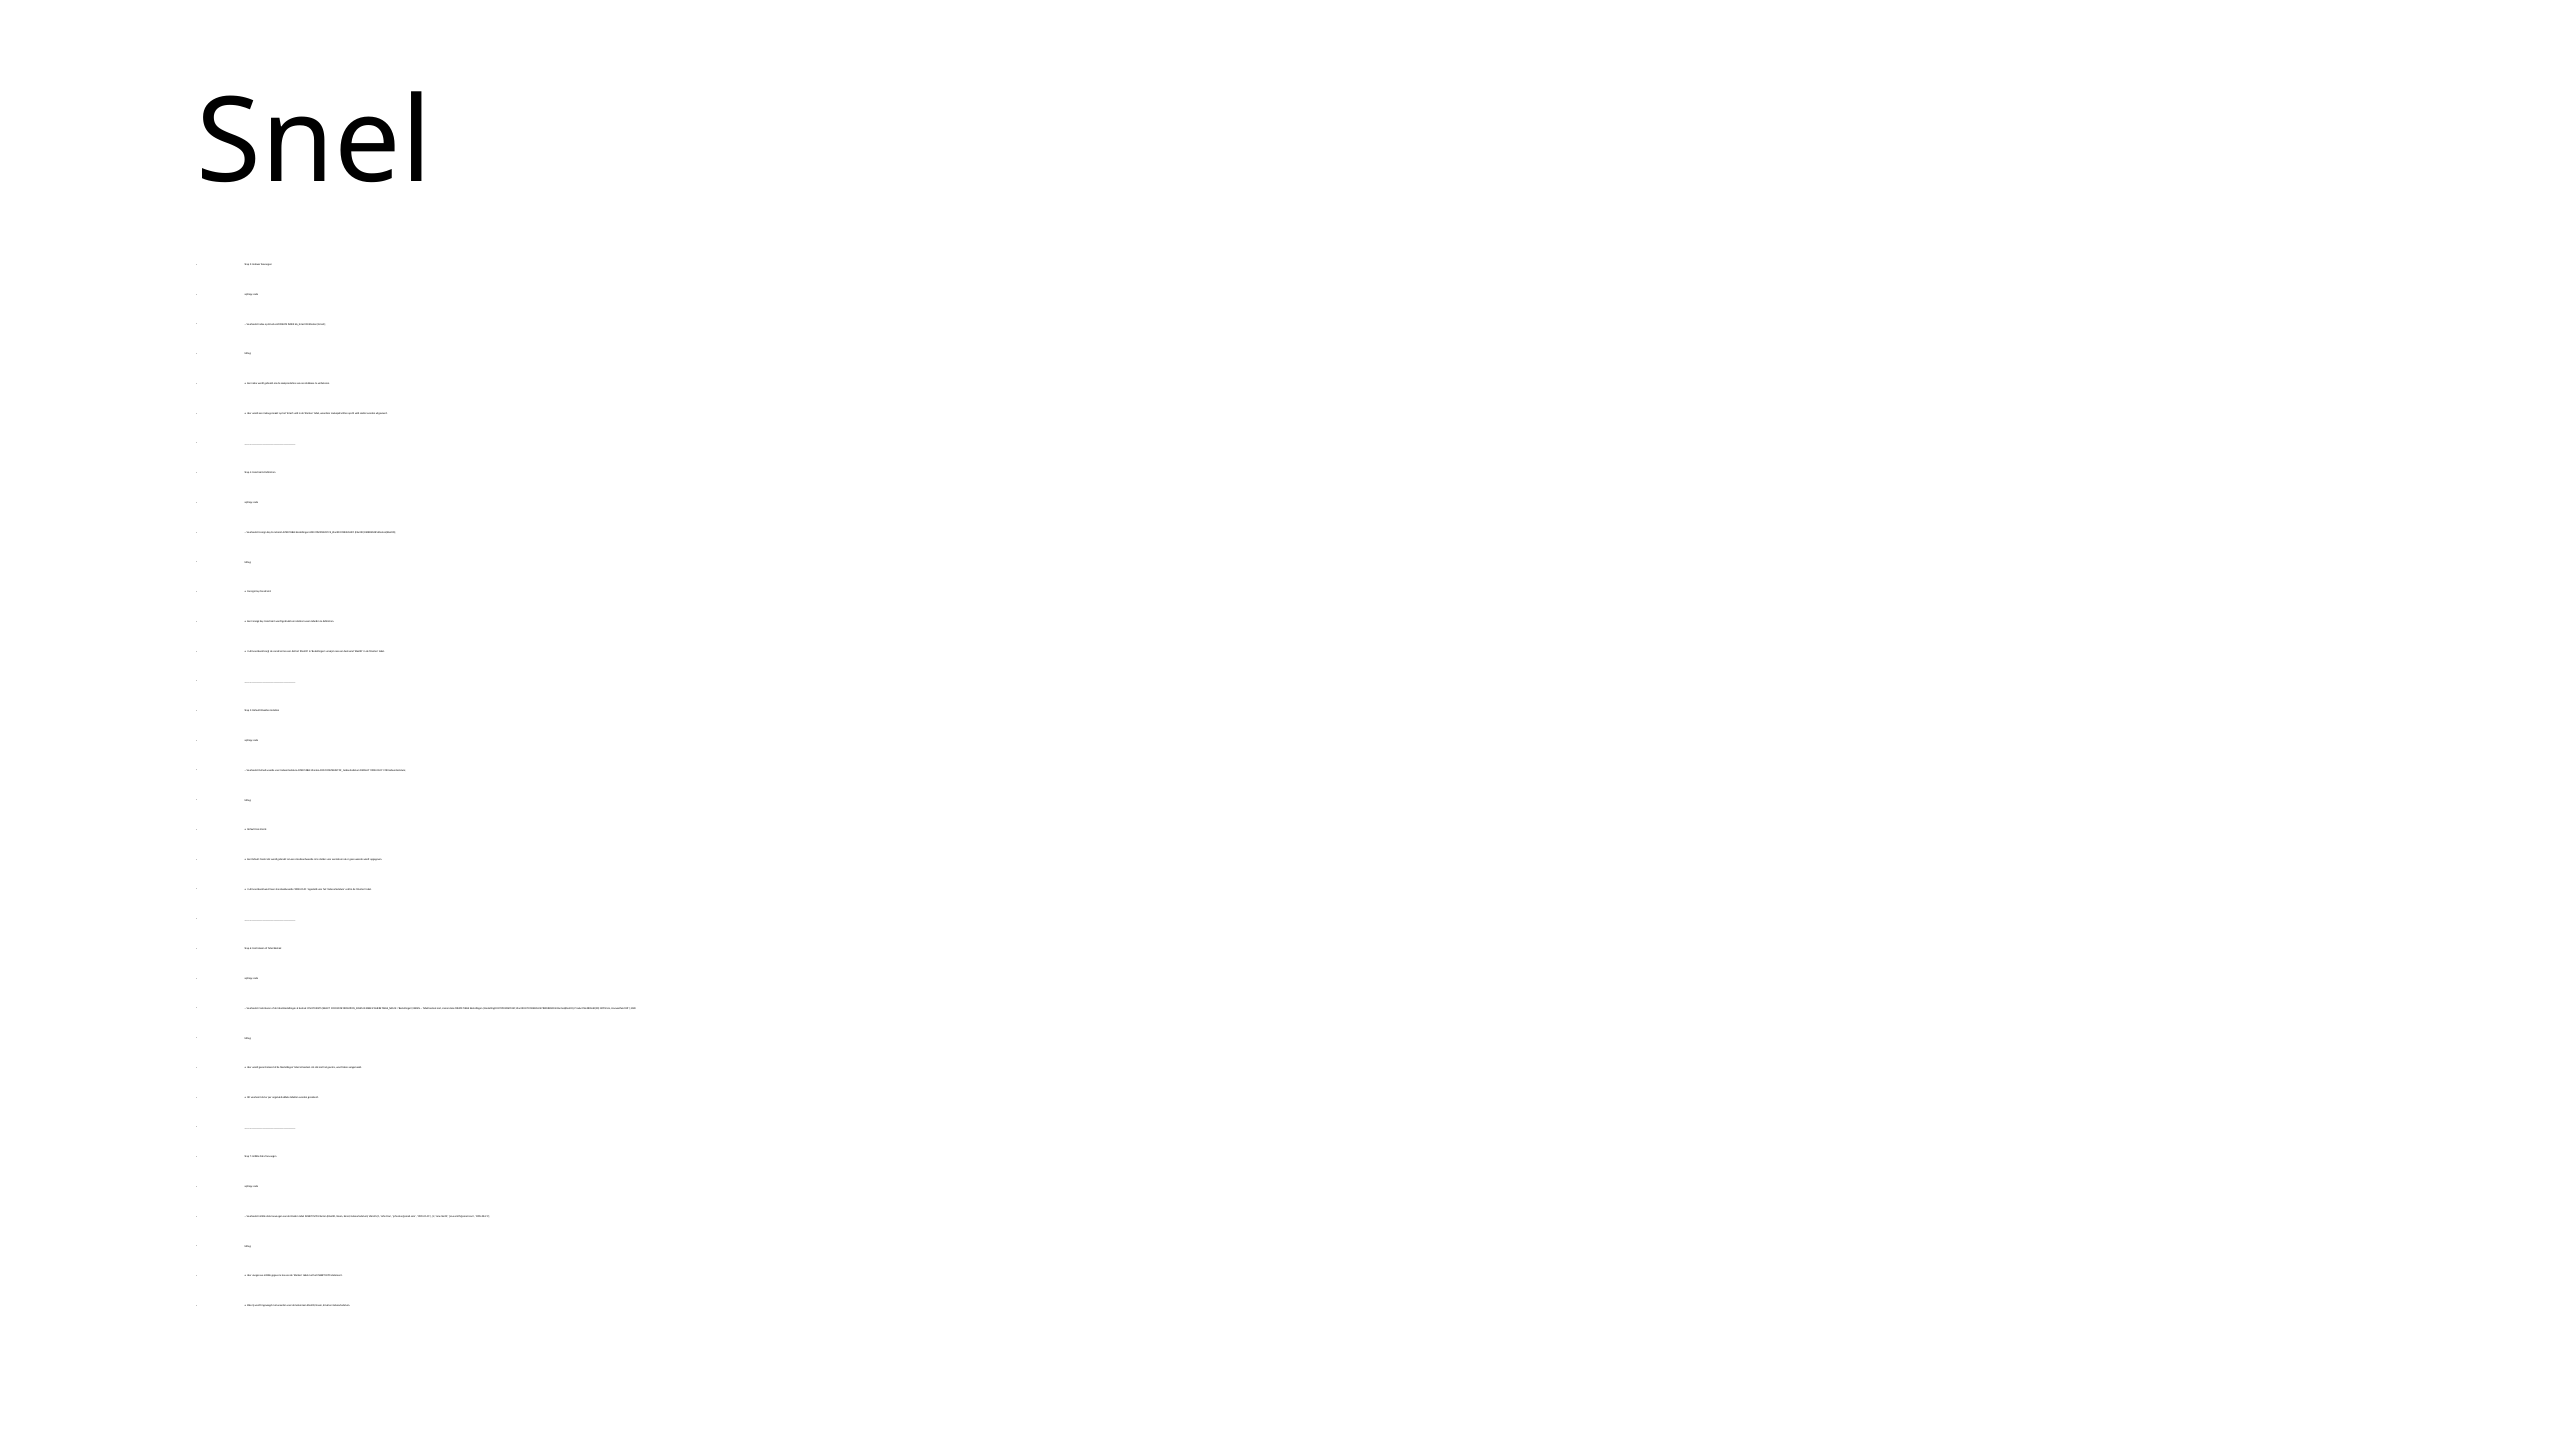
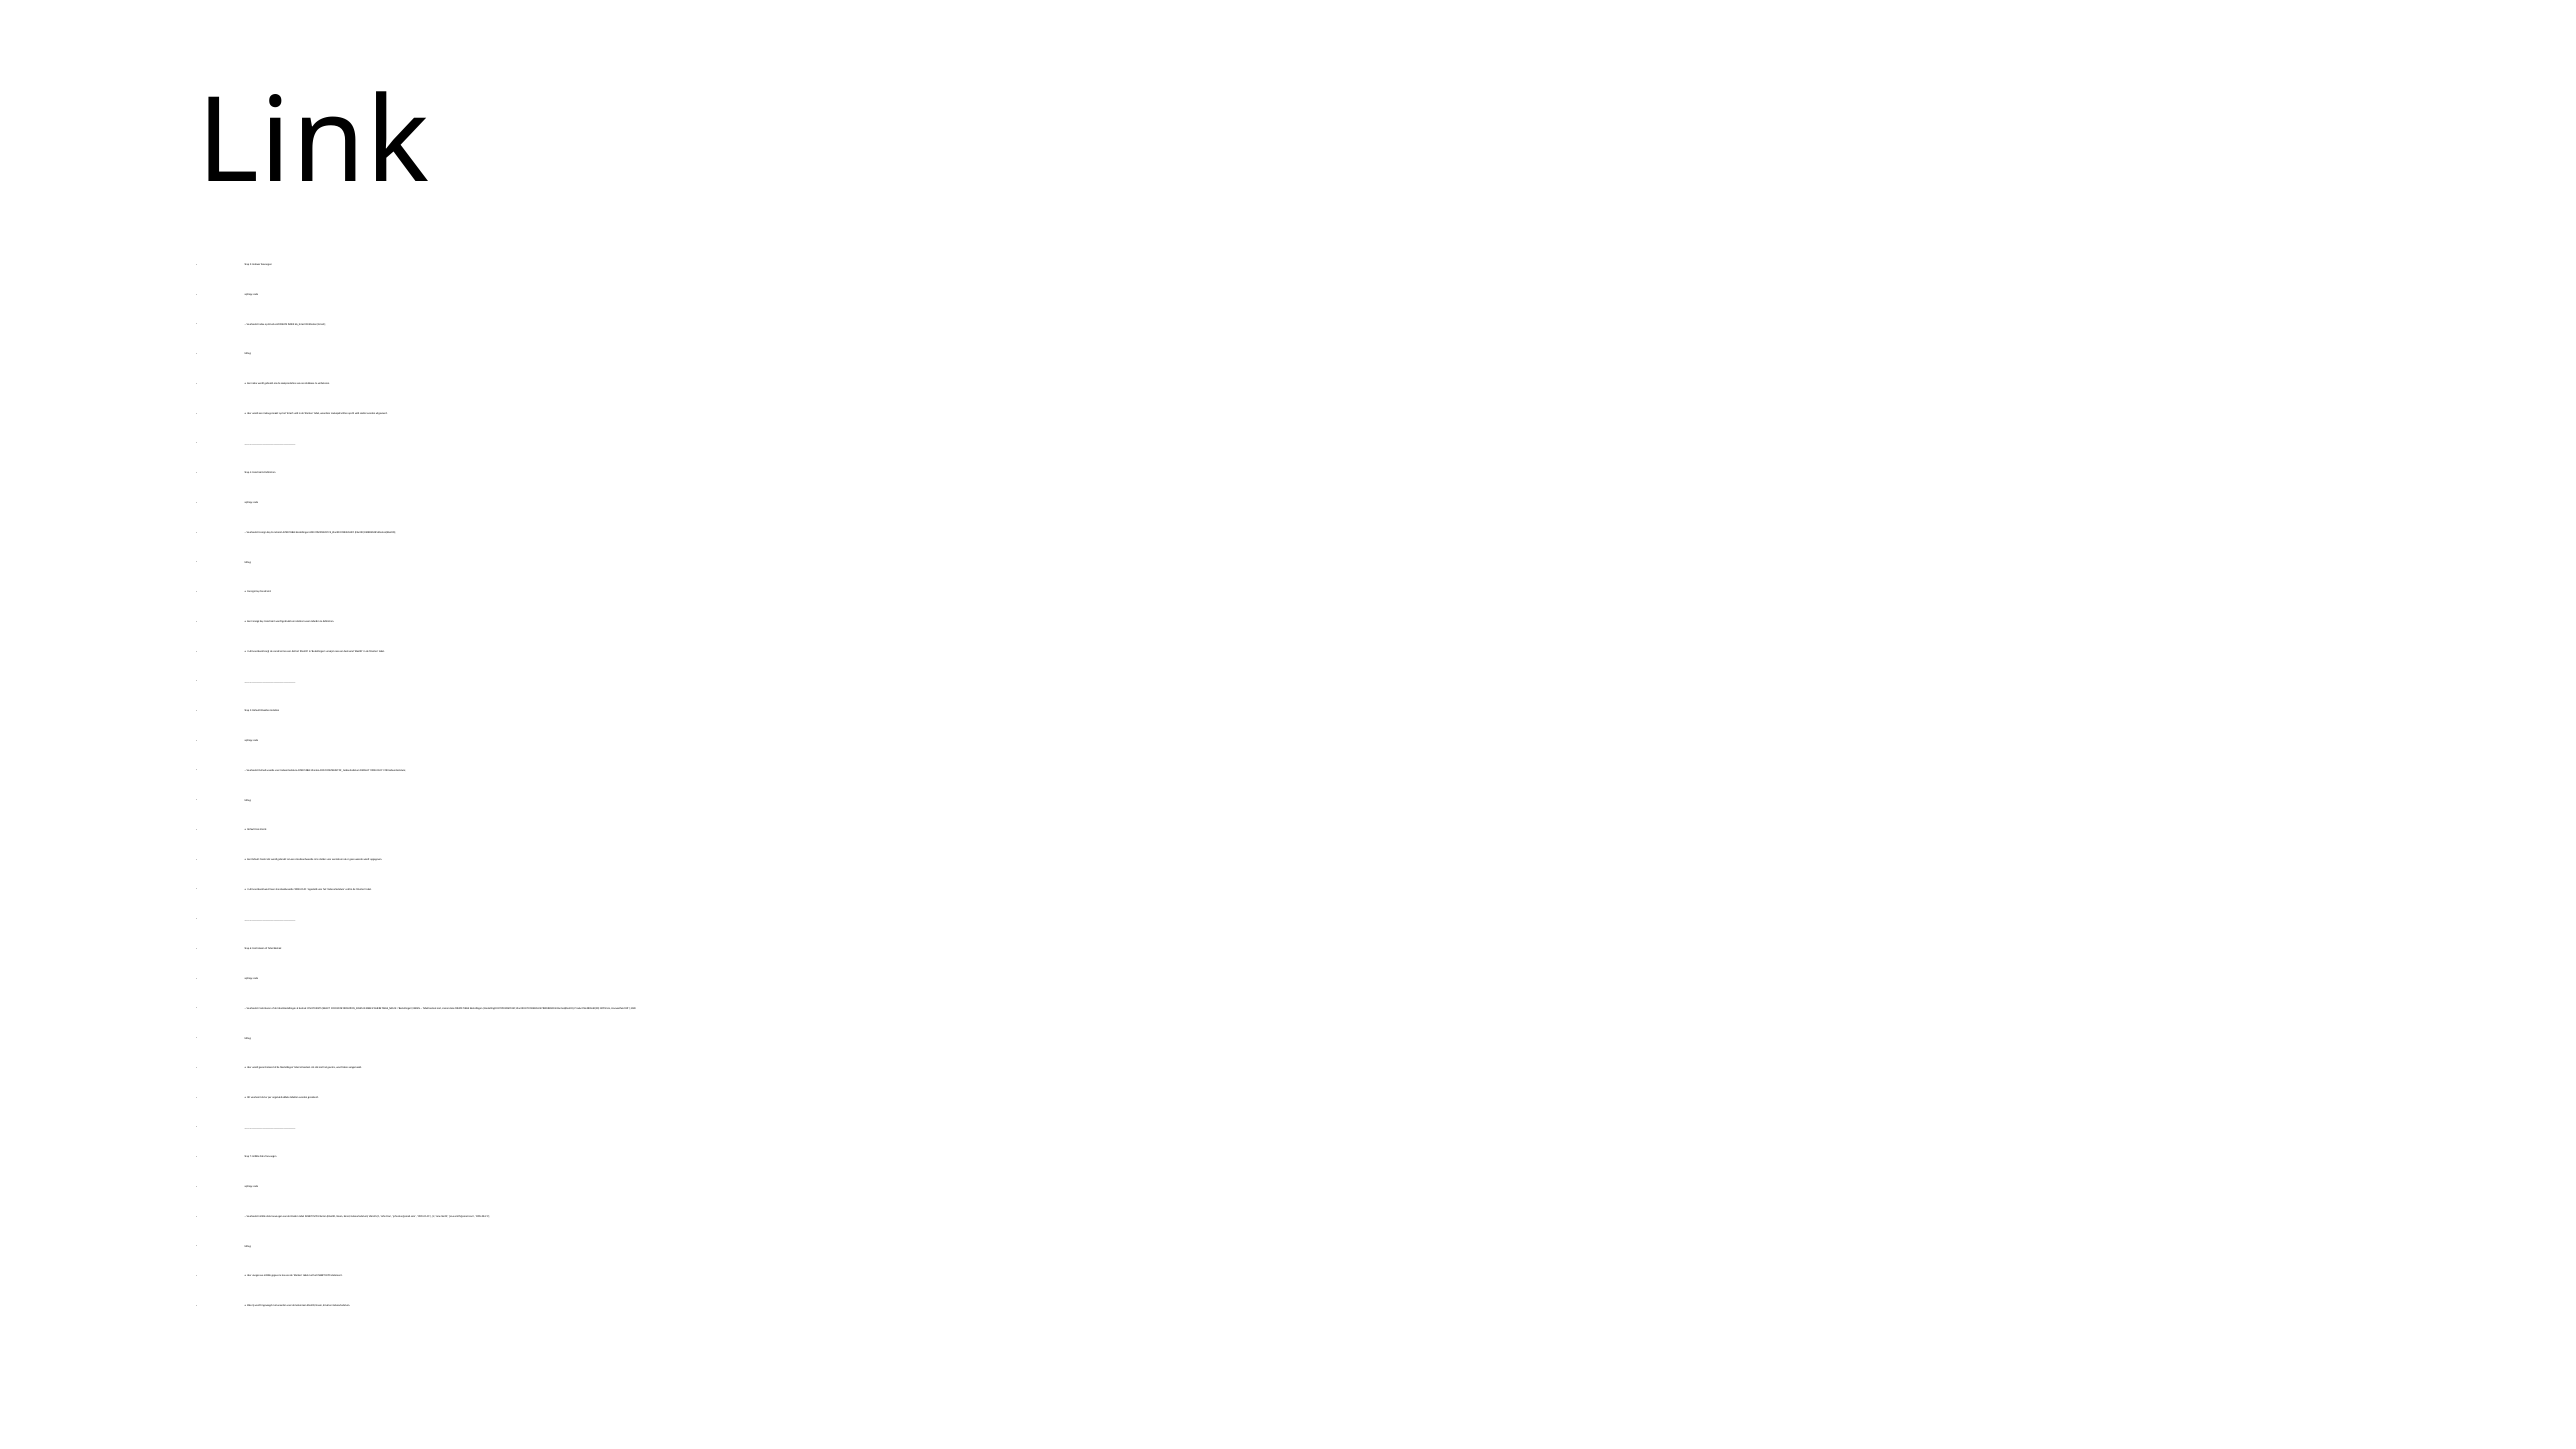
Snel: Snel -> Link (313, 142)
